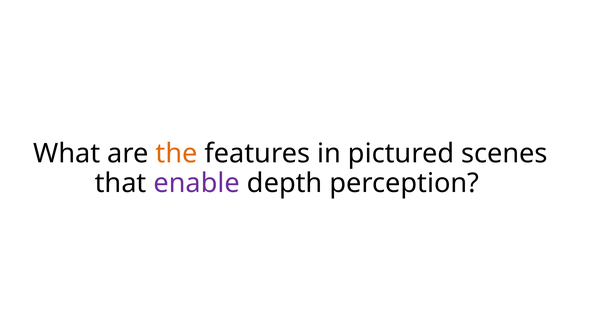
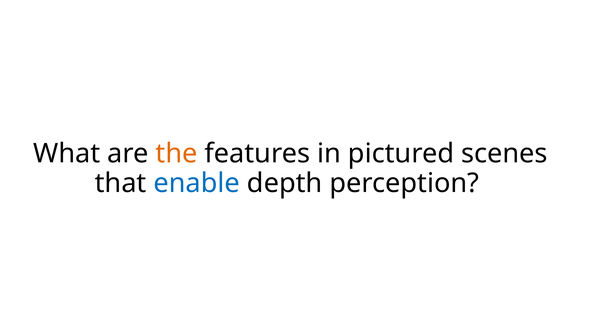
enable colour: purple -> blue (197, 183)
